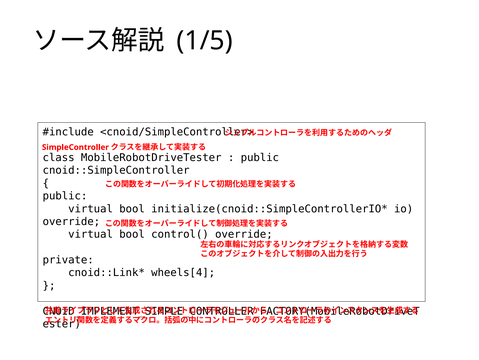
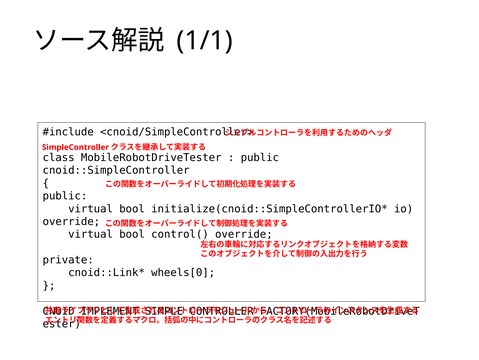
1/5: 1/5 -> 1/1 (205, 40)
wheels[4: wheels[4 -> wheels[0 (183, 272)
